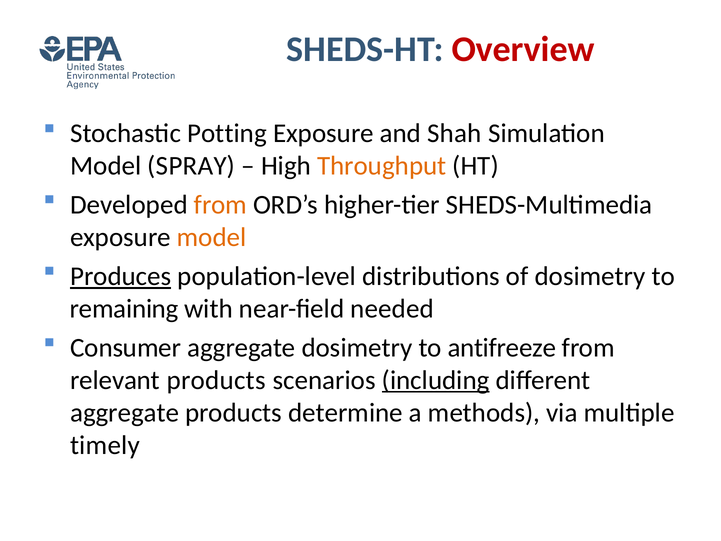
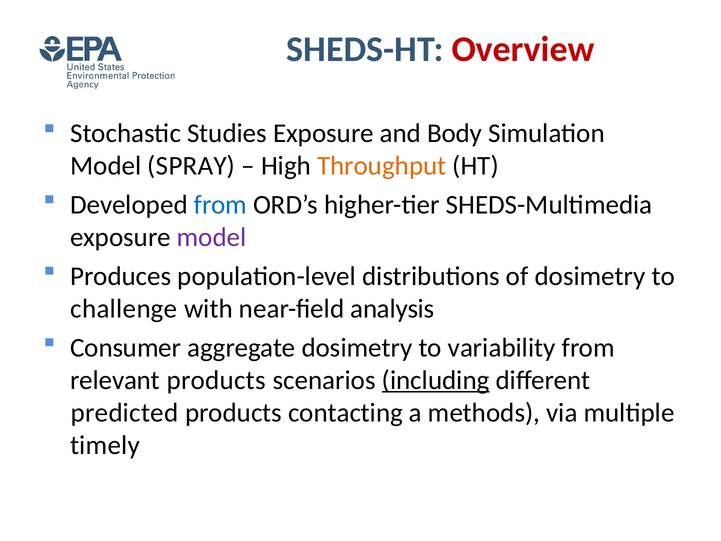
Potting: Potting -> Studies (227, 133)
Shah: Shah -> Body (455, 133)
from colour: orange -> blue (220, 205)
model colour: orange -> purple (212, 237)
Produces underline: present -> none (121, 276)
remaining: remaining -> challenge (124, 309)
needed: needed -> analysis (392, 309)
antifreeze: antifreeze -> variability (502, 348)
aggregate: aggregate -> predicted (125, 412)
determine: determine -> contacting (346, 412)
